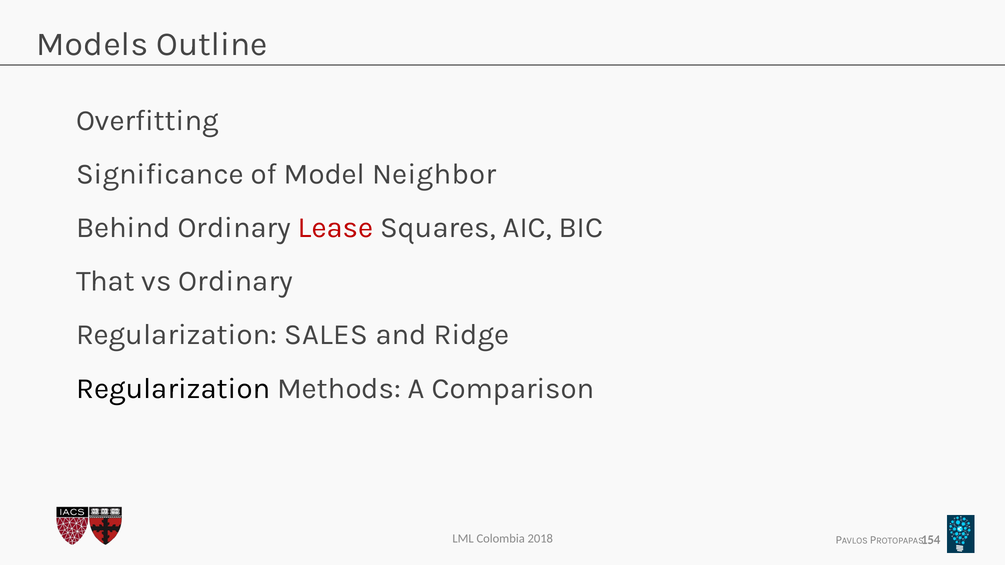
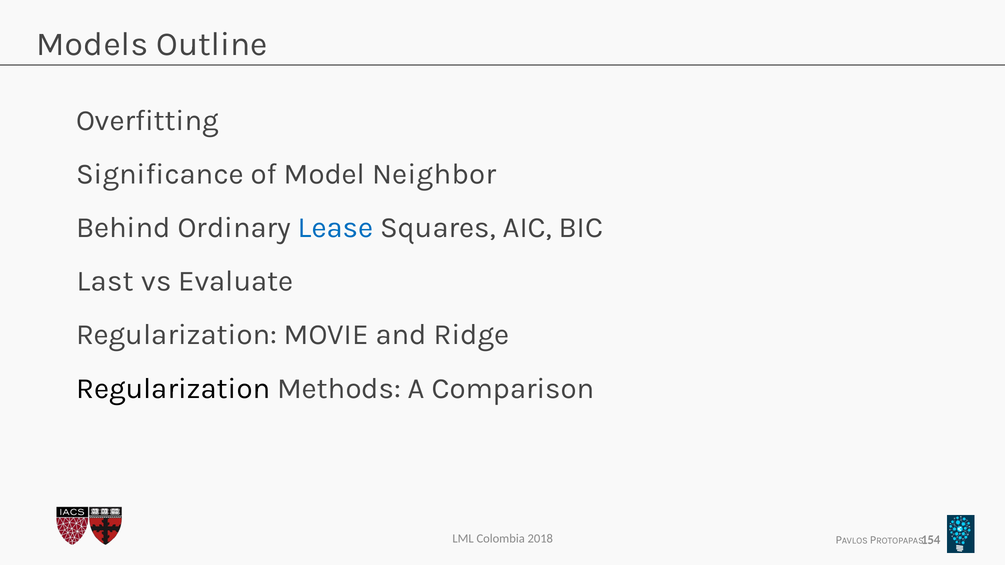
Lease colour: red -> blue (336, 228)
That: That -> Last (105, 281)
vs Ordinary: Ordinary -> Evaluate (236, 281)
SALES: SALES -> MOVIE (326, 335)
